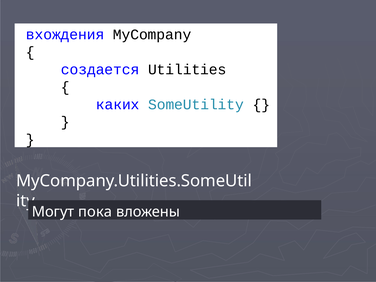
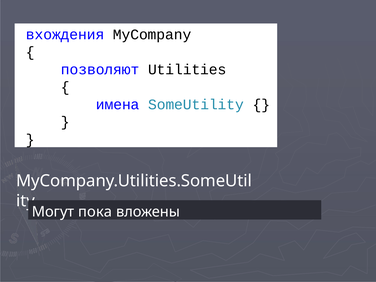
создается: создается -> позволяют (100, 70)
каких: каких -> имена (118, 105)
